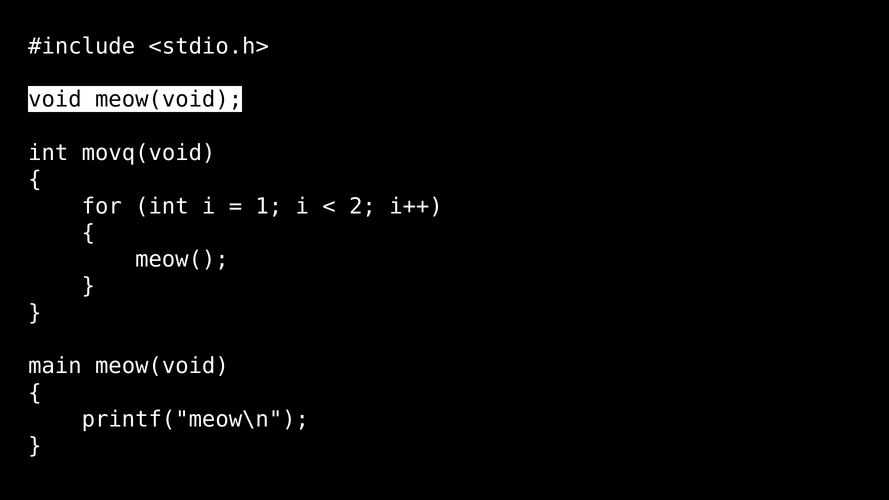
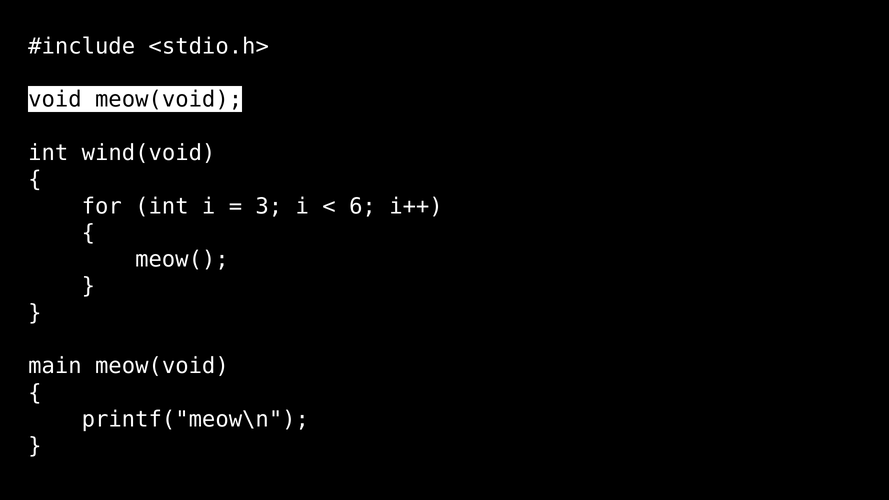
movq(void: movq(void -> wind(void (149, 153)
1: 1 -> 3 (269, 206)
2: 2 -> 6 (363, 206)
